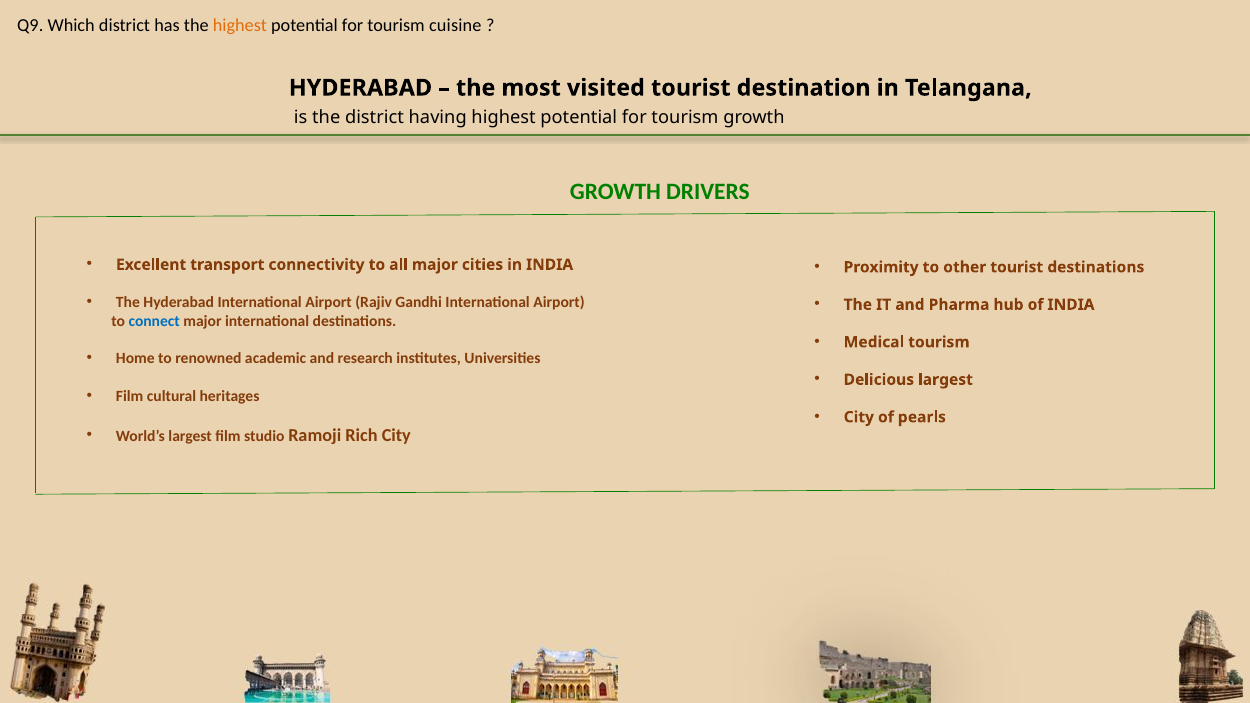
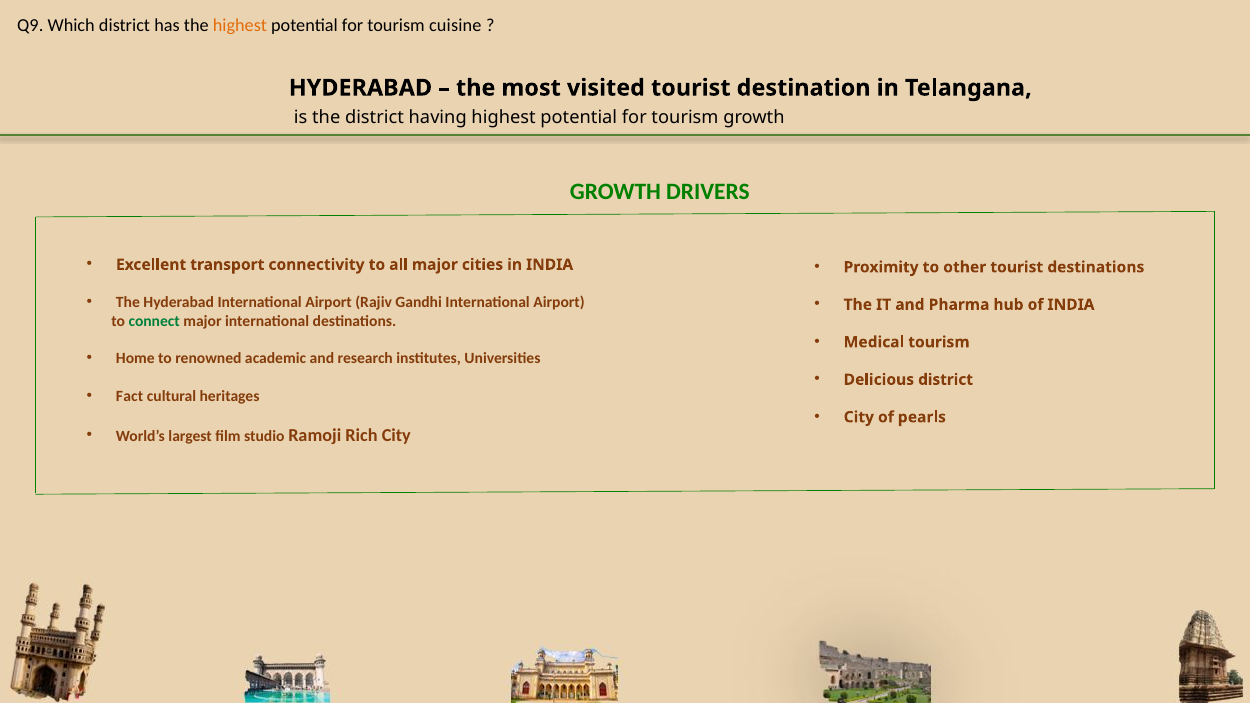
connect colour: blue -> green (154, 321)
Delicious largest: largest -> district (946, 380)
Film: Film -> Fact (130, 396)
